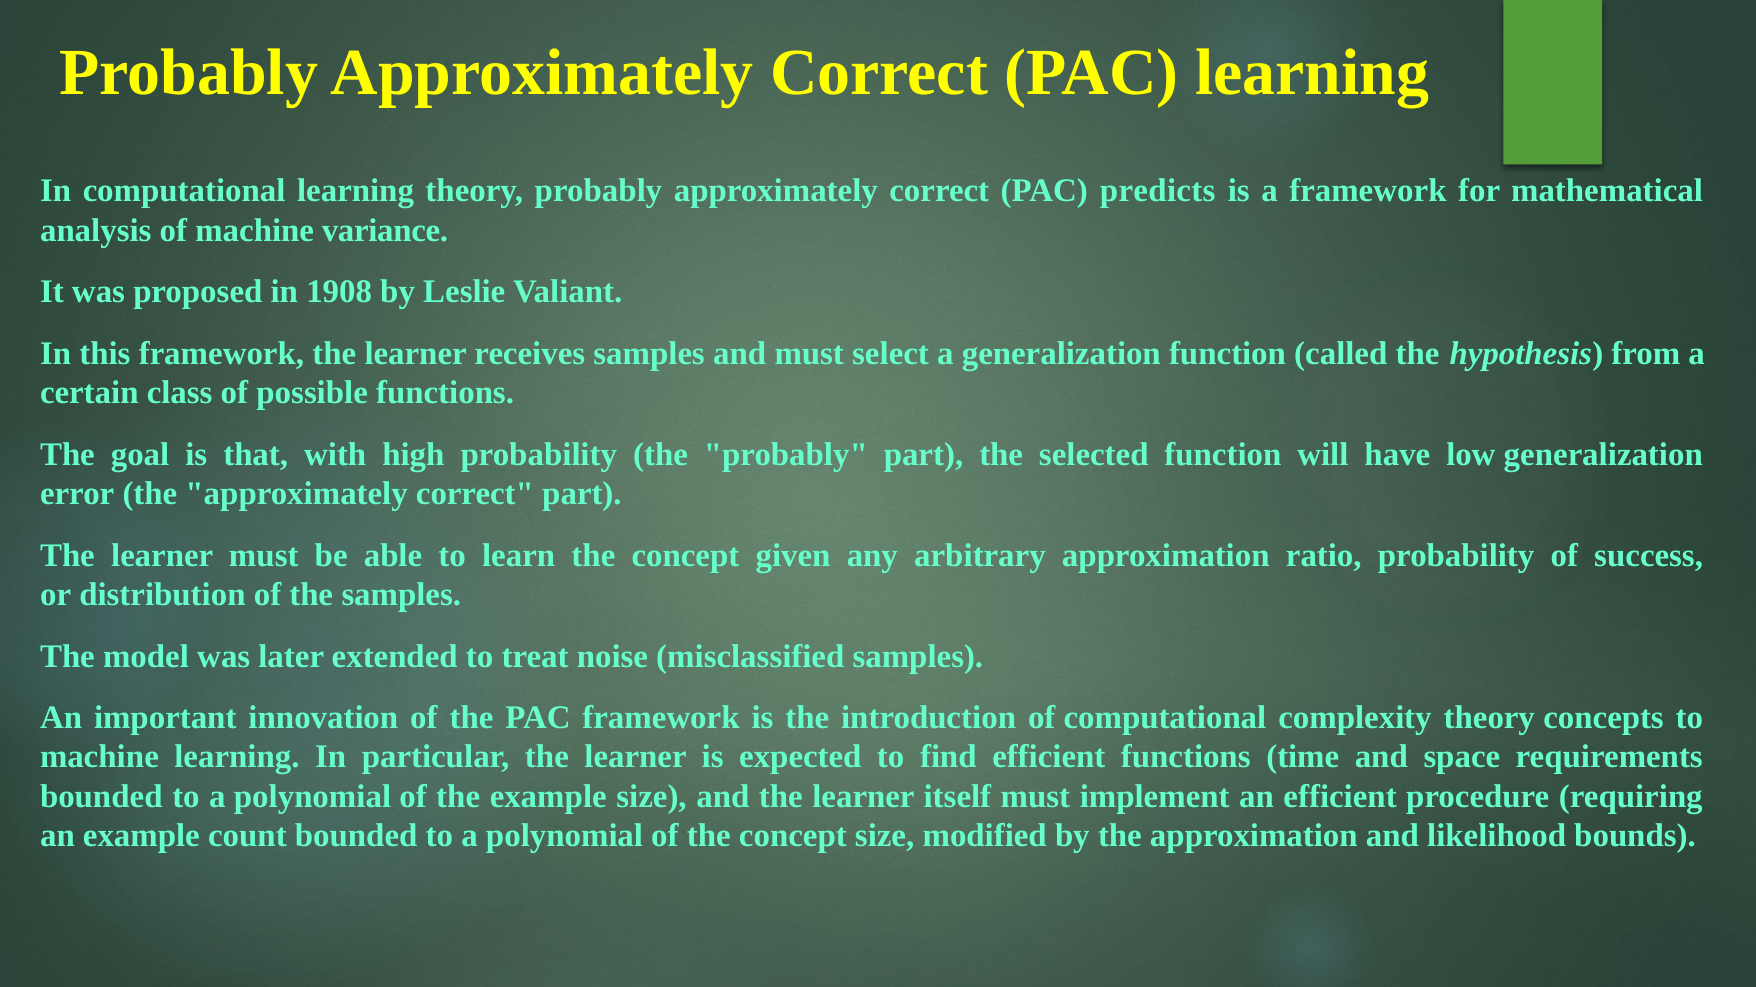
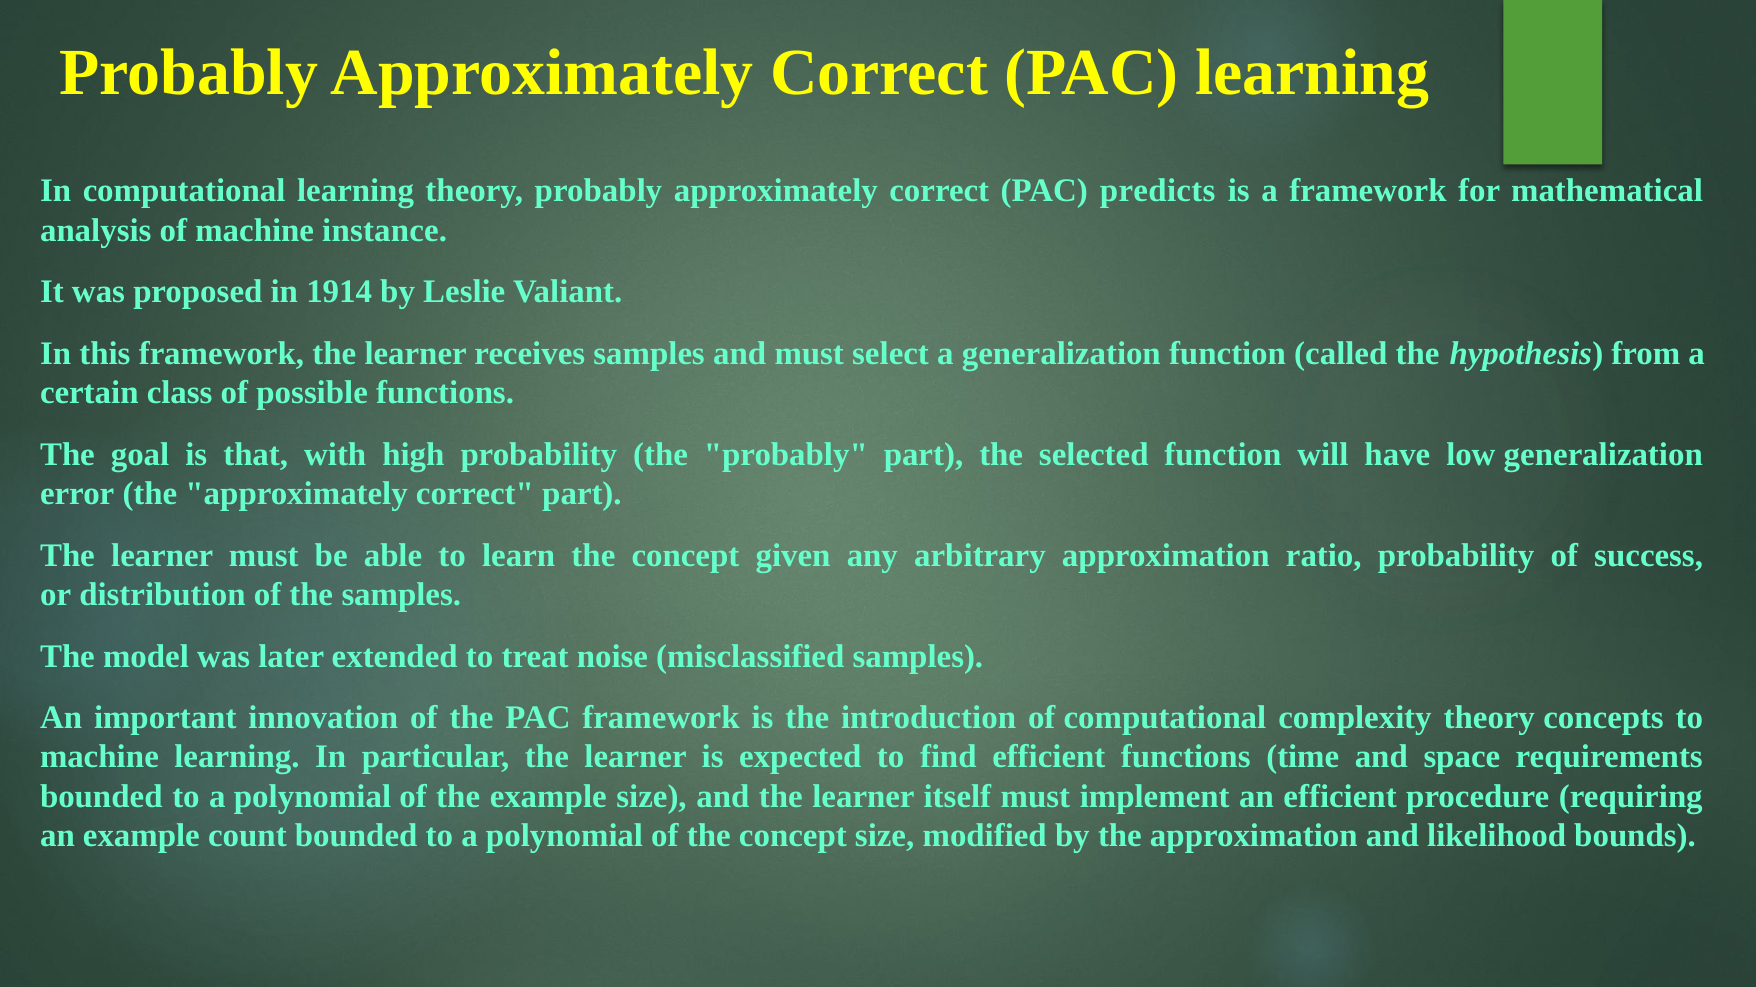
variance: variance -> instance (385, 231)
1908: 1908 -> 1914 (339, 292)
